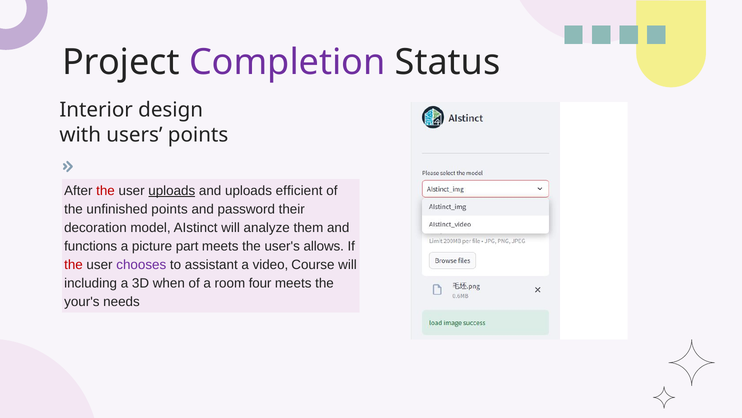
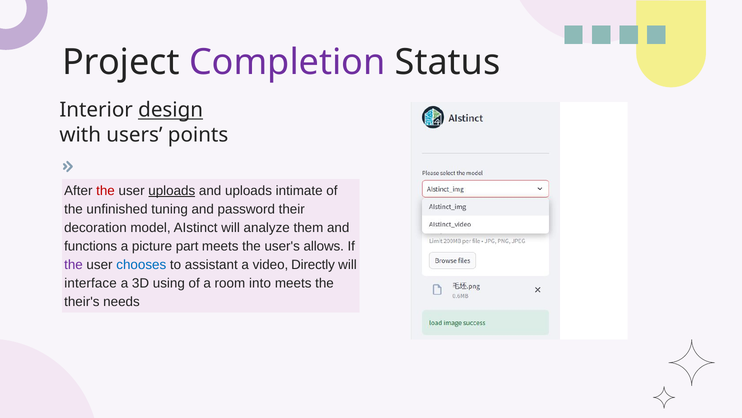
design underline: none -> present (171, 110)
efficient: efficient -> intimate (299, 190)
unfinished points: points -> tuning (170, 209)
the colour: red -> purple (73, 264)
chooses colour: purple -> blue (141, 264)
Course: Course -> Directly (313, 264)
including: including -> interface (91, 283)
when: when -> using (169, 283)
four: four -> into (260, 283)
your's: your's -> their's (82, 301)
